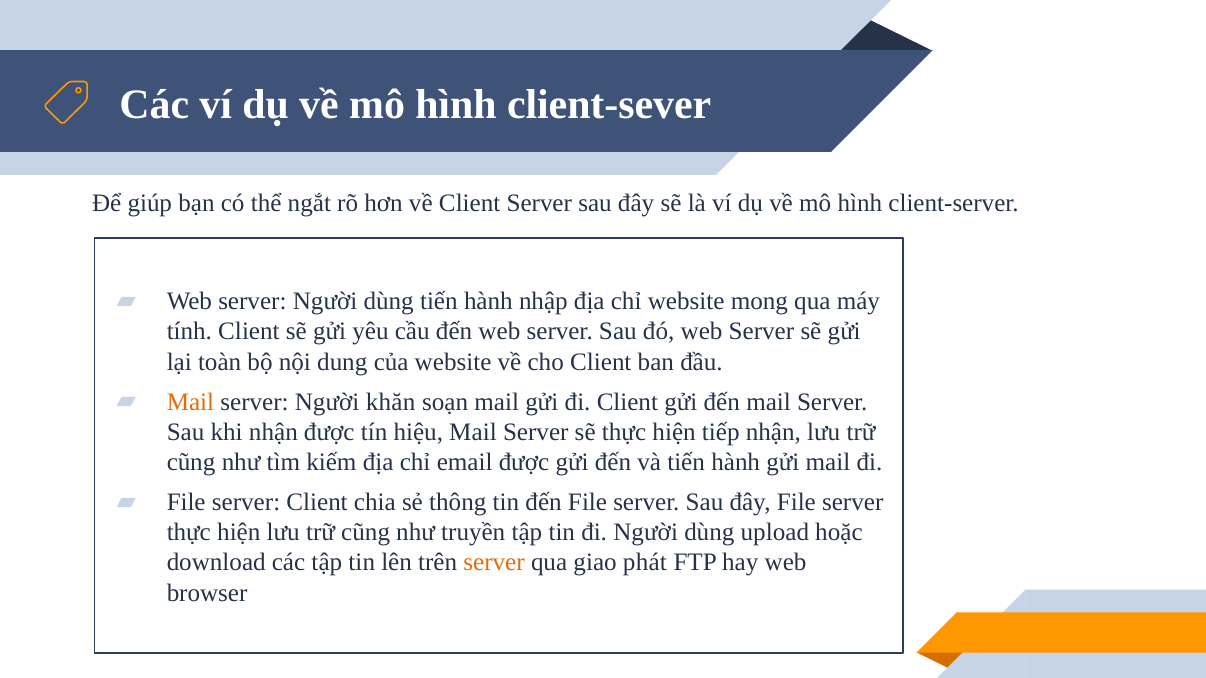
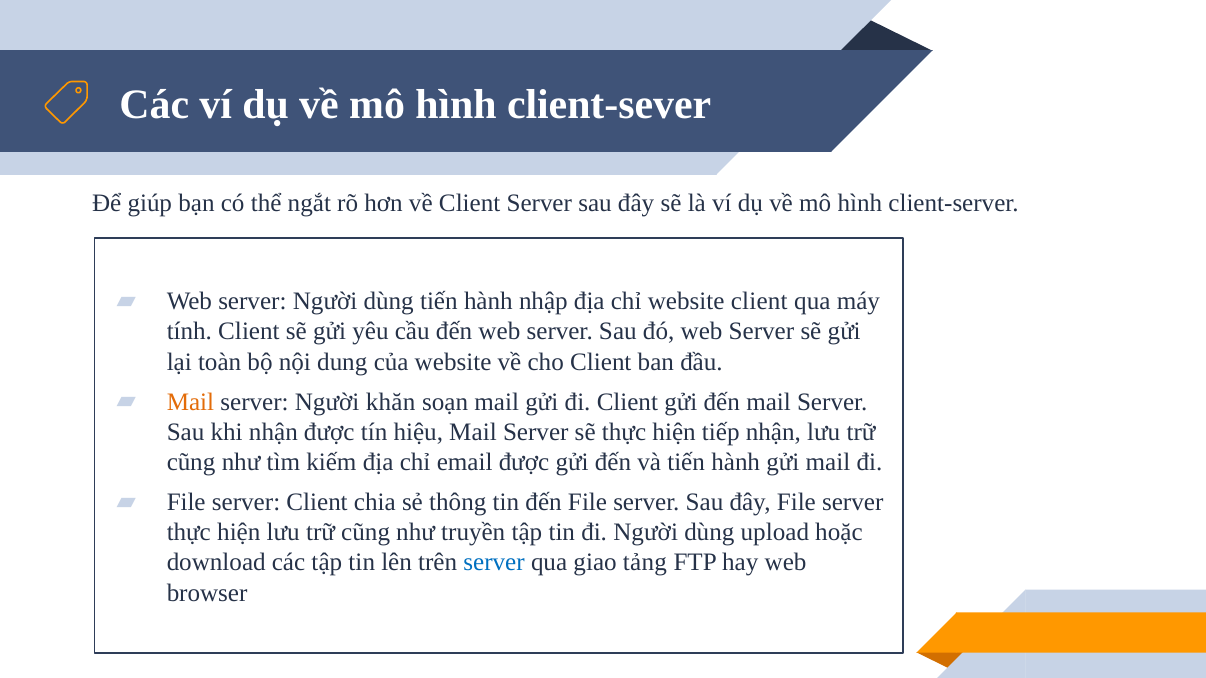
website mong: mong -> client (759, 302)
server colour: orange -> blue (494, 563)
phát: phát -> tảng (645, 563)
